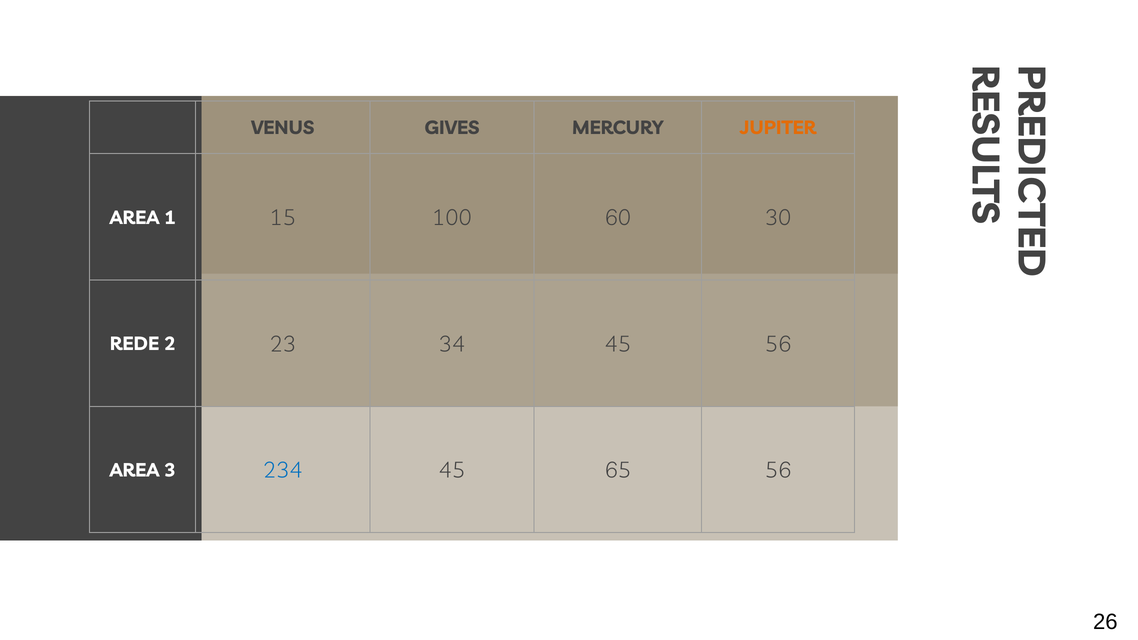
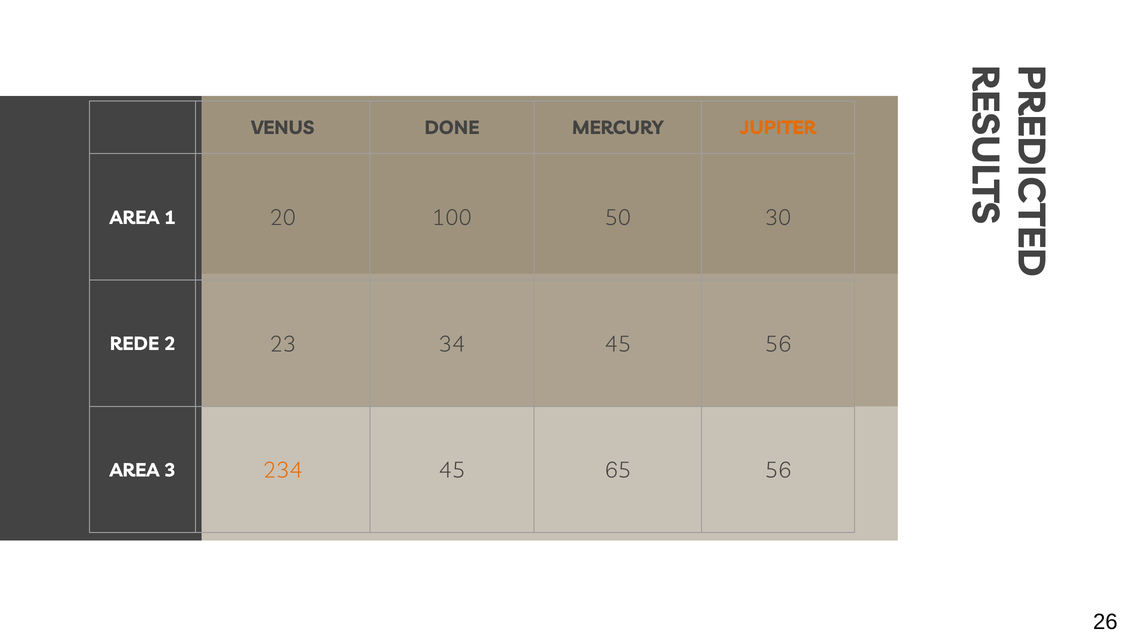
GIVES: GIVES -> DONE (452, 128)
15: 15 -> 20 (283, 218)
60: 60 -> 50 (618, 218)
234 colour: blue -> orange (283, 471)
